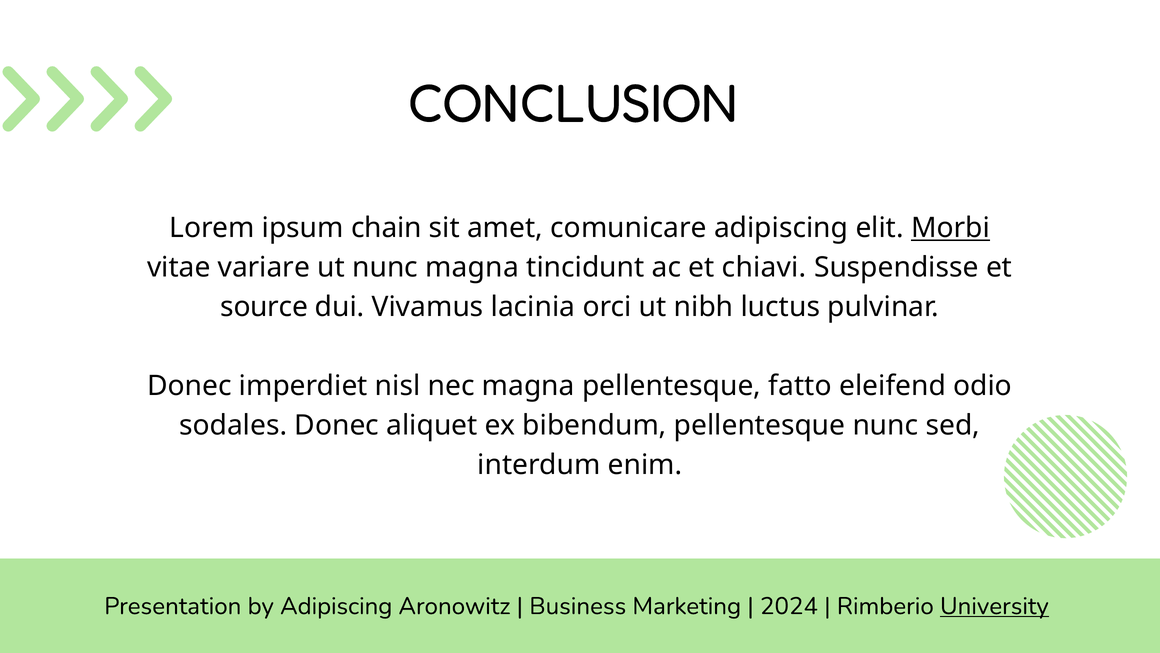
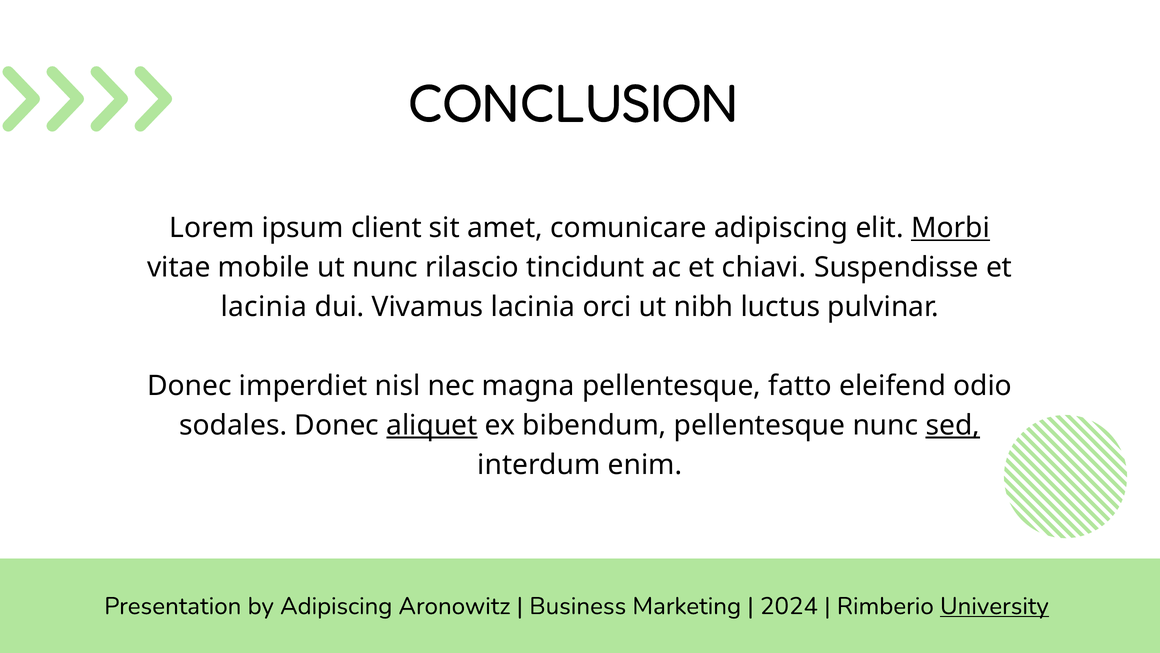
chain: chain -> client (386, 228)
variare: variare -> mobile (264, 267)
nunc magna: magna -> rilascio (472, 267)
source: source -> lacinia (264, 307)
aliquet underline: none -> present (432, 425)
sed underline: none -> present (953, 425)
